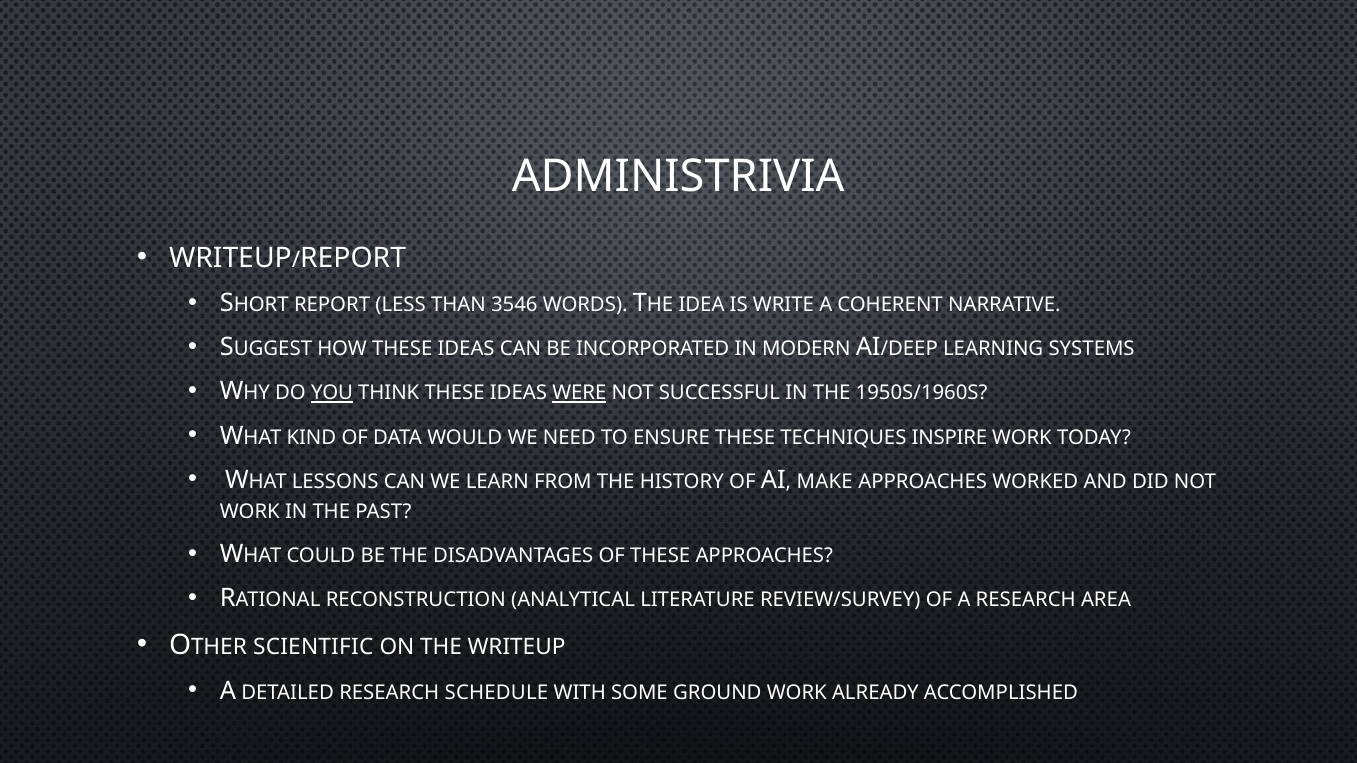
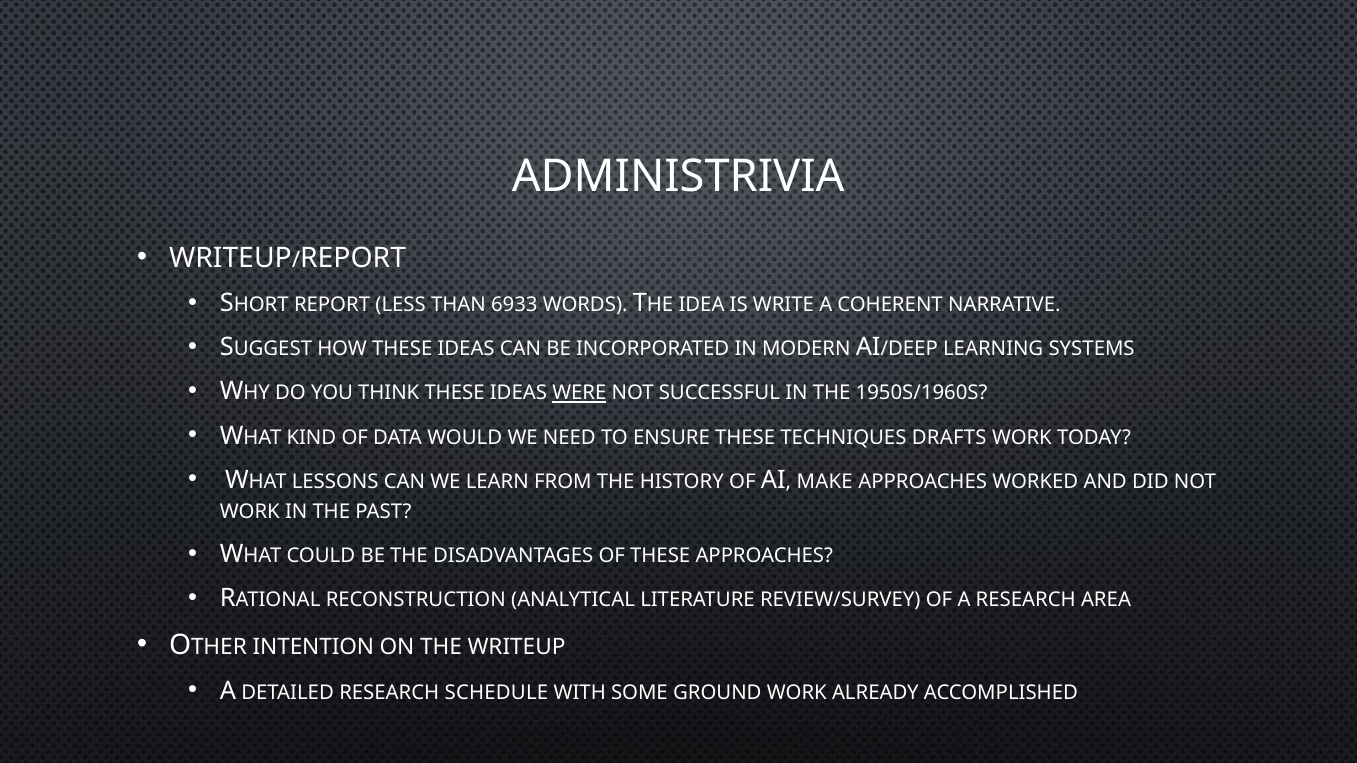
3546: 3546 -> 6933 (514, 305)
YOU underline: present -> none (332, 393)
INSPIRE: INSPIRE -> DRAFTS (949, 438)
SCIENTIFIC: SCIENTIFIC -> INTENTION (313, 647)
